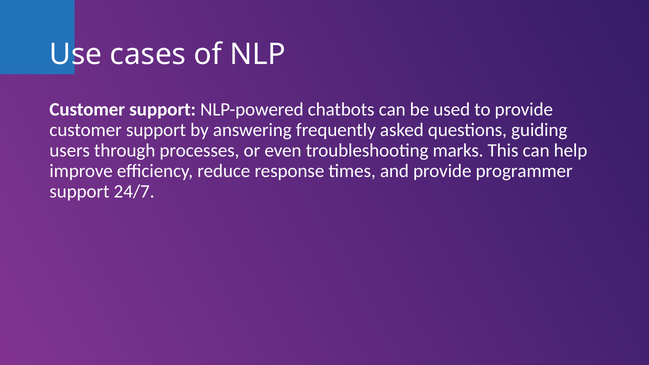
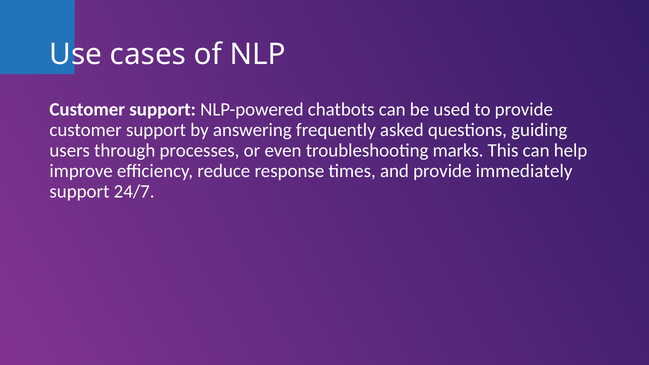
programmer: programmer -> immediately (524, 171)
